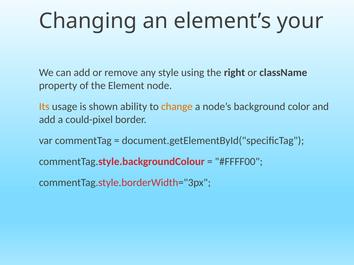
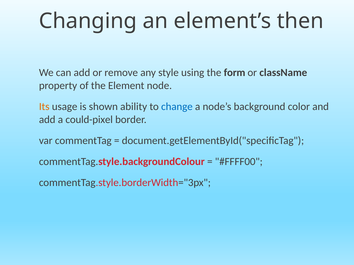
your: your -> then (300, 21)
right: right -> form (235, 73)
change colour: orange -> blue (177, 107)
